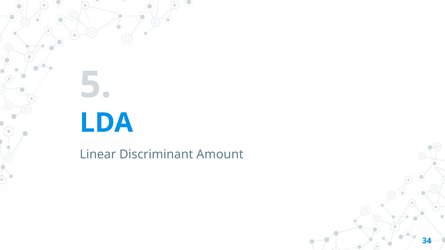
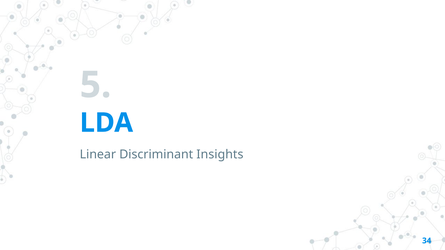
Amount: Amount -> Insights (220, 155)
